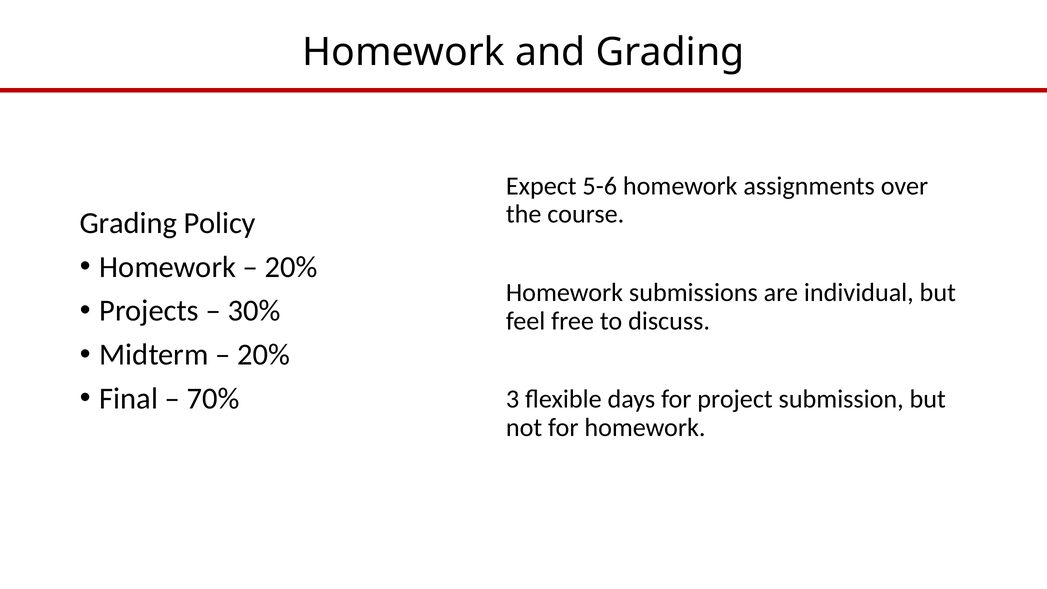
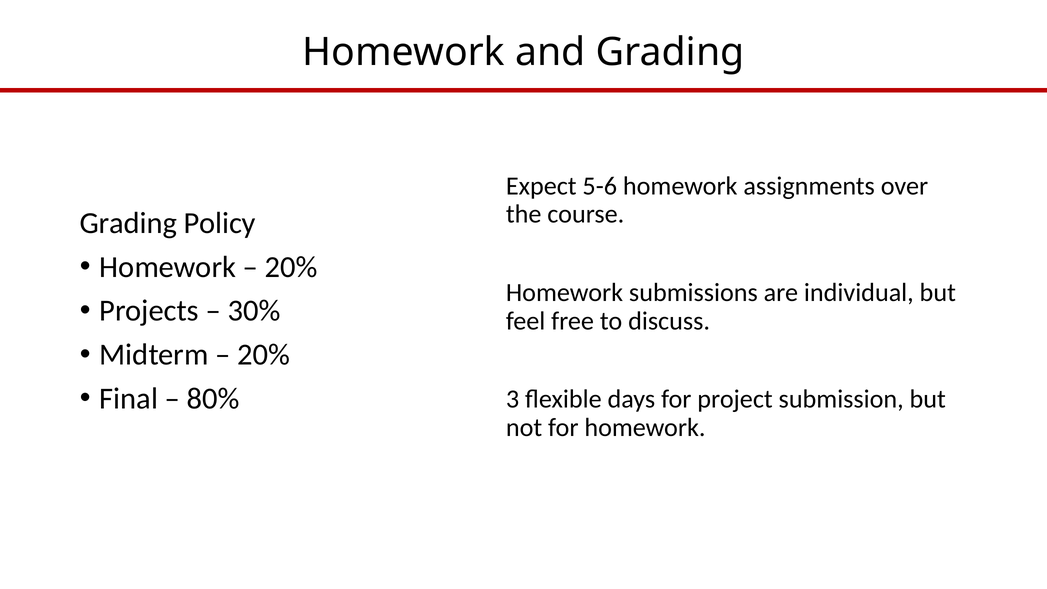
70%: 70% -> 80% (213, 398)
